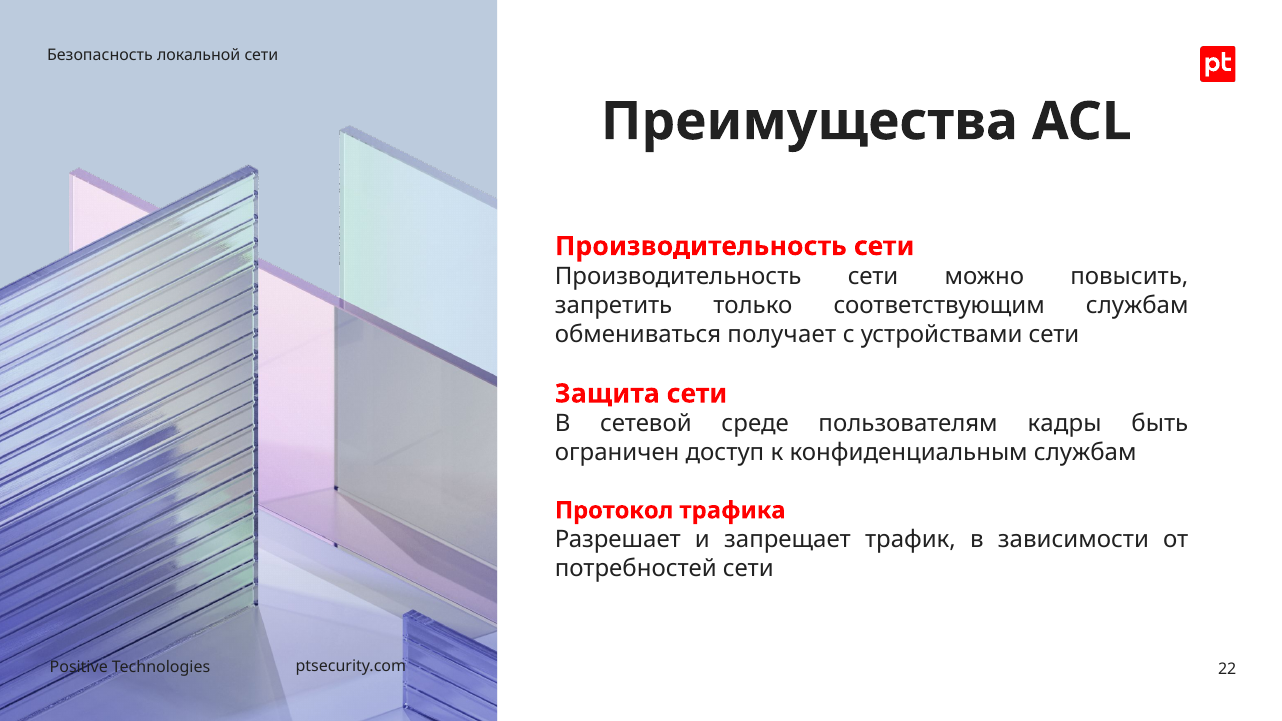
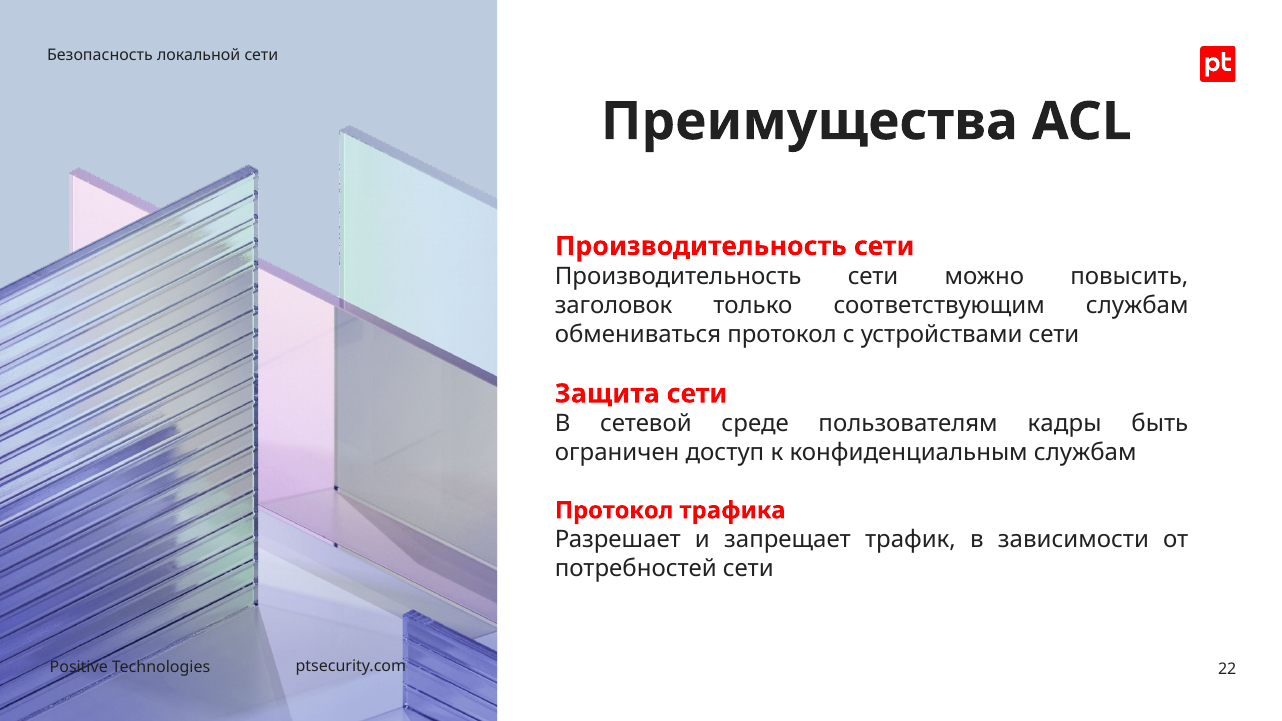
запретить: запретить -> заголовок (614, 305)
обмениваться получает: получает -> протокол (782, 334)
